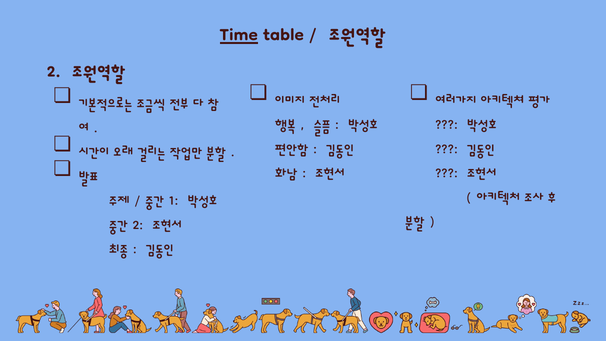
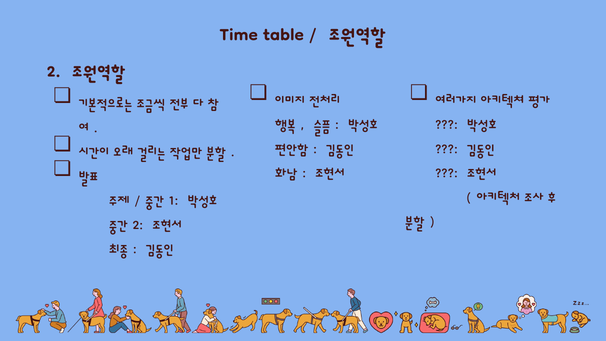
Time underline: present -> none (239, 31)
